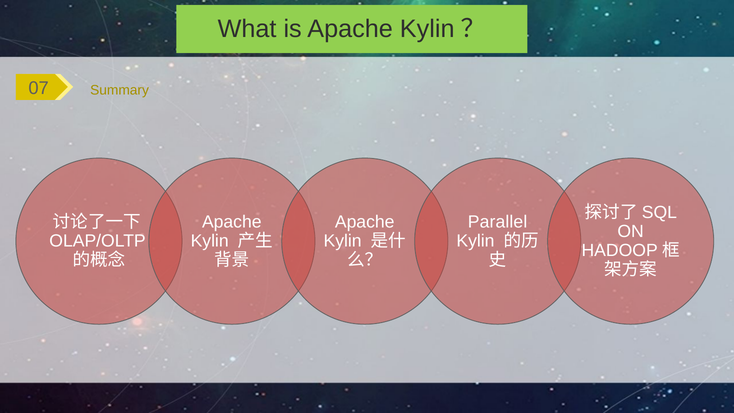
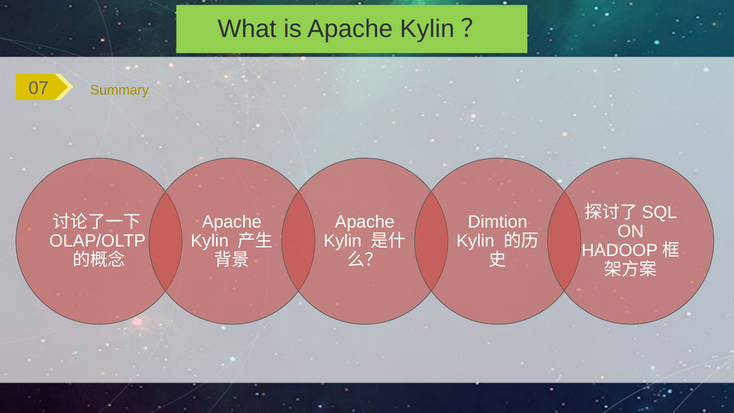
Parallel: Parallel -> Dimtion (498, 222)
